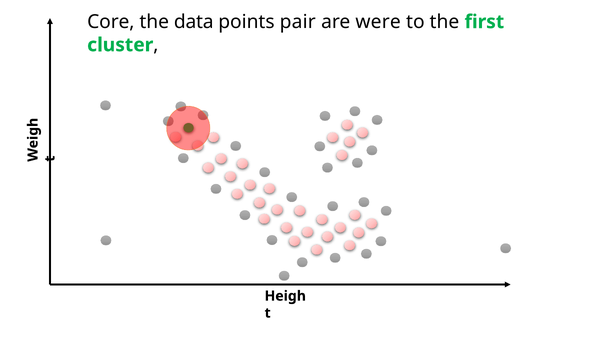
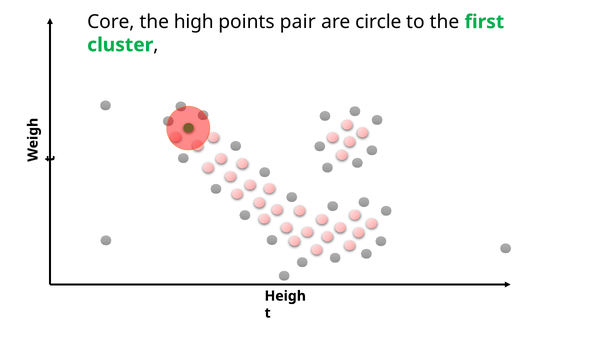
data: data -> high (194, 22)
were: were -> circle (378, 22)
